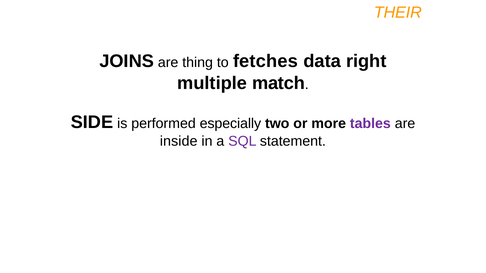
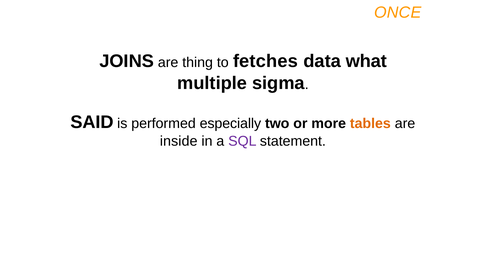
THEIR: THEIR -> ONCE (398, 13)
right: right -> what (366, 61)
match: match -> sigma (278, 83)
SIDE: SIDE -> SAID (92, 122)
tables colour: purple -> orange (370, 123)
